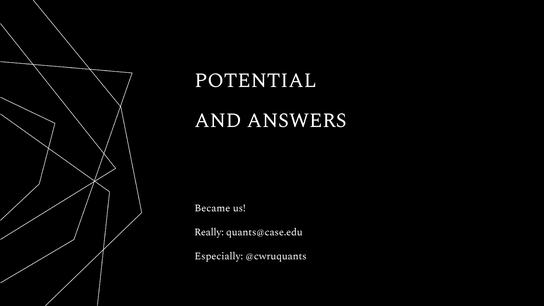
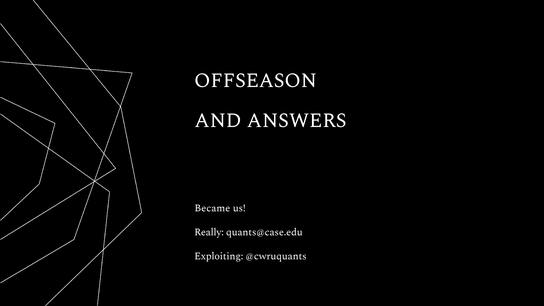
POTENTIAL: POTENTIAL -> OFFSEASON (256, 81)
Especially: Especially -> Exploiting (219, 256)
